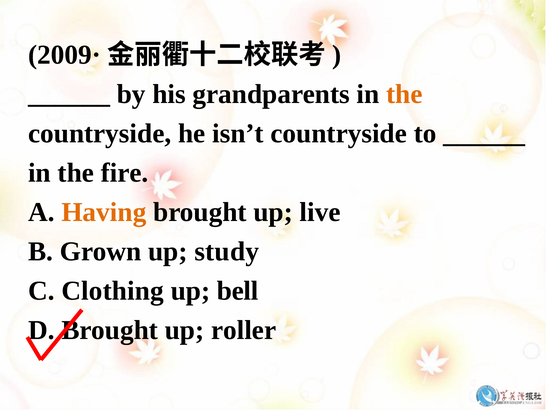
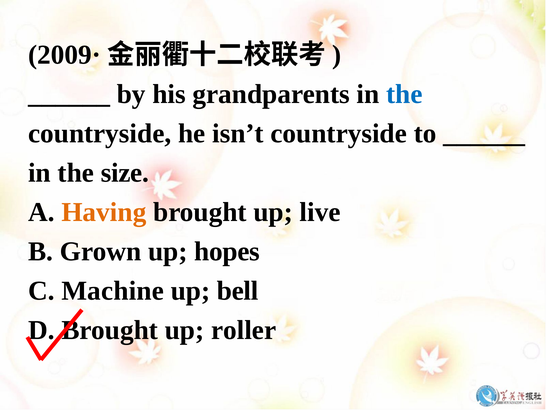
the colour: orange -> blue (404, 94)
fire: fire -> size (125, 173)
study: study -> hopes (227, 251)
Clothing: Clothing -> Machine (113, 291)
